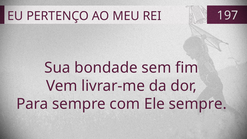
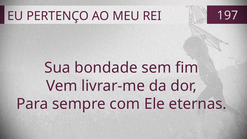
Ele sempre: sempre -> eternas (198, 104)
